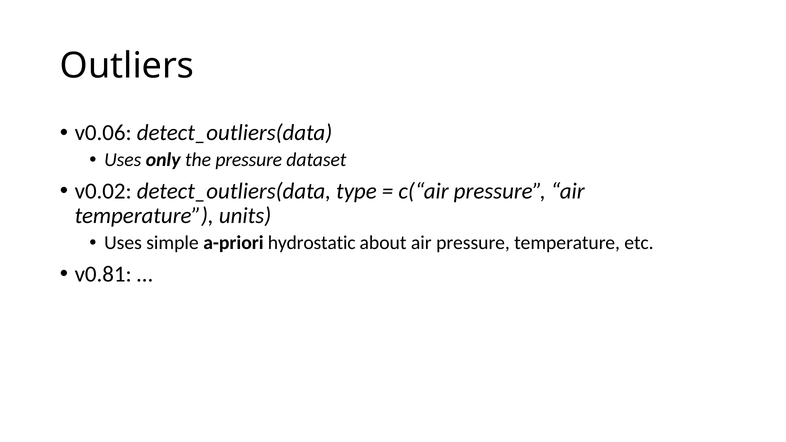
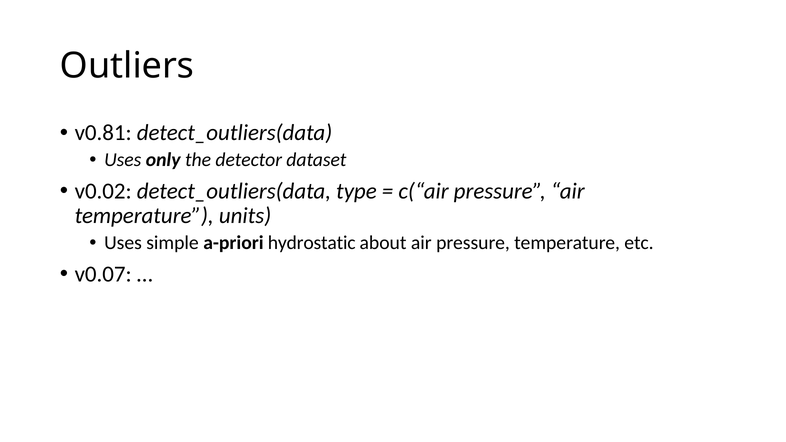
v0.06: v0.06 -> v0.81 (103, 133)
the pressure: pressure -> detector (249, 160)
v0.81: v0.81 -> v0.07 (103, 274)
